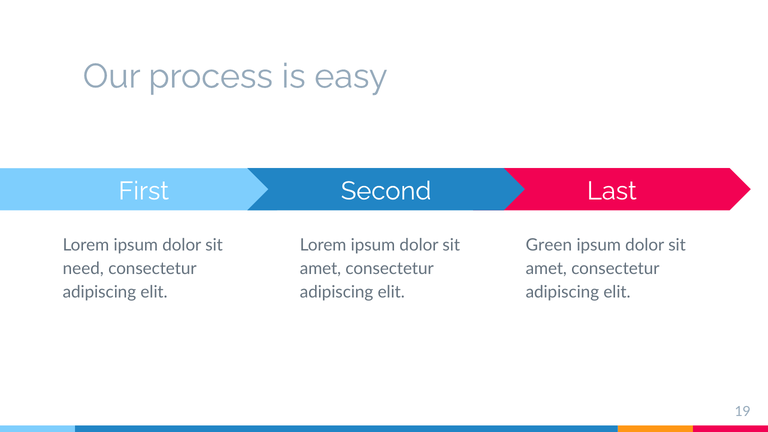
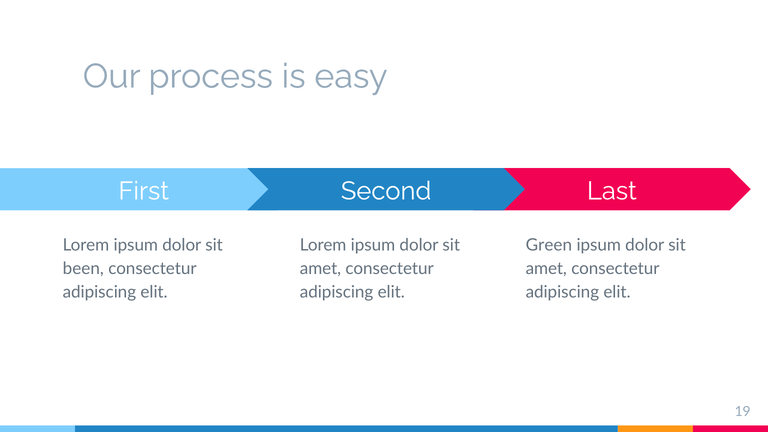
need: need -> been (83, 268)
